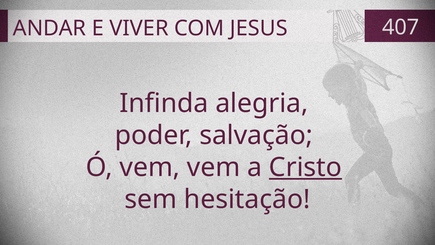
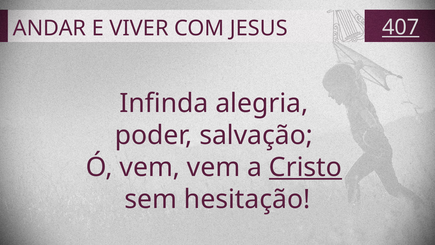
407 underline: none -> present (401, 27)
